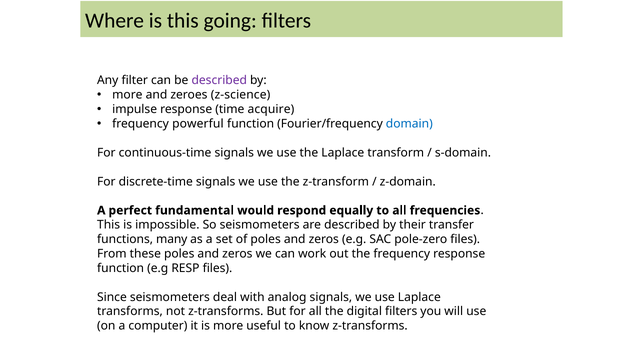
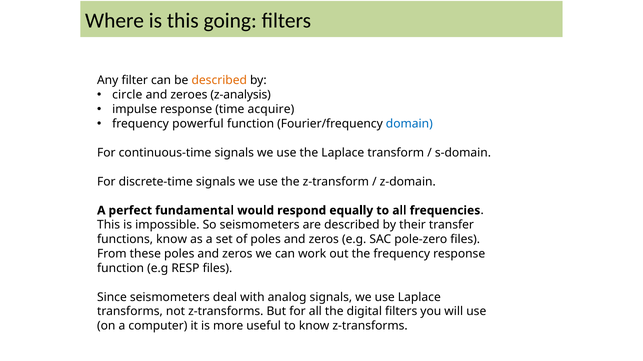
described colour: purple -> orange (219, 81)
more: more -> circle (127, 95)
z-science: z-science -> z-analysis (241, 95)
functions many: many -> know (172, 240)
